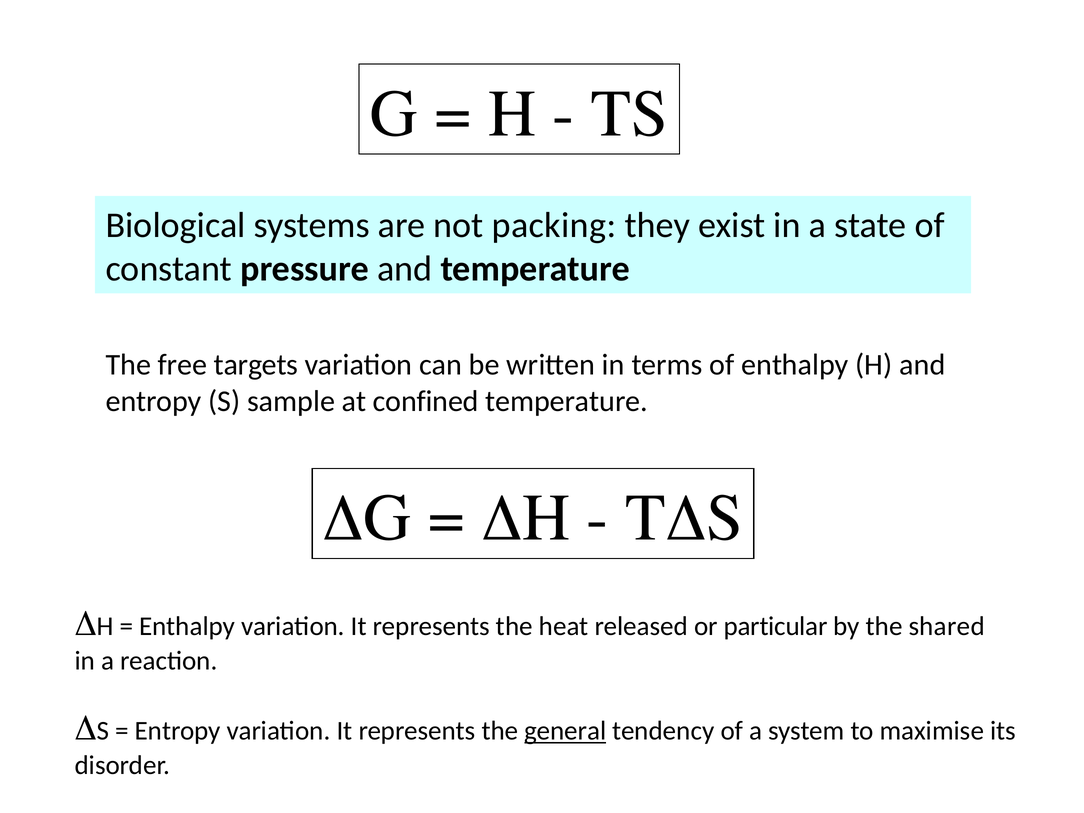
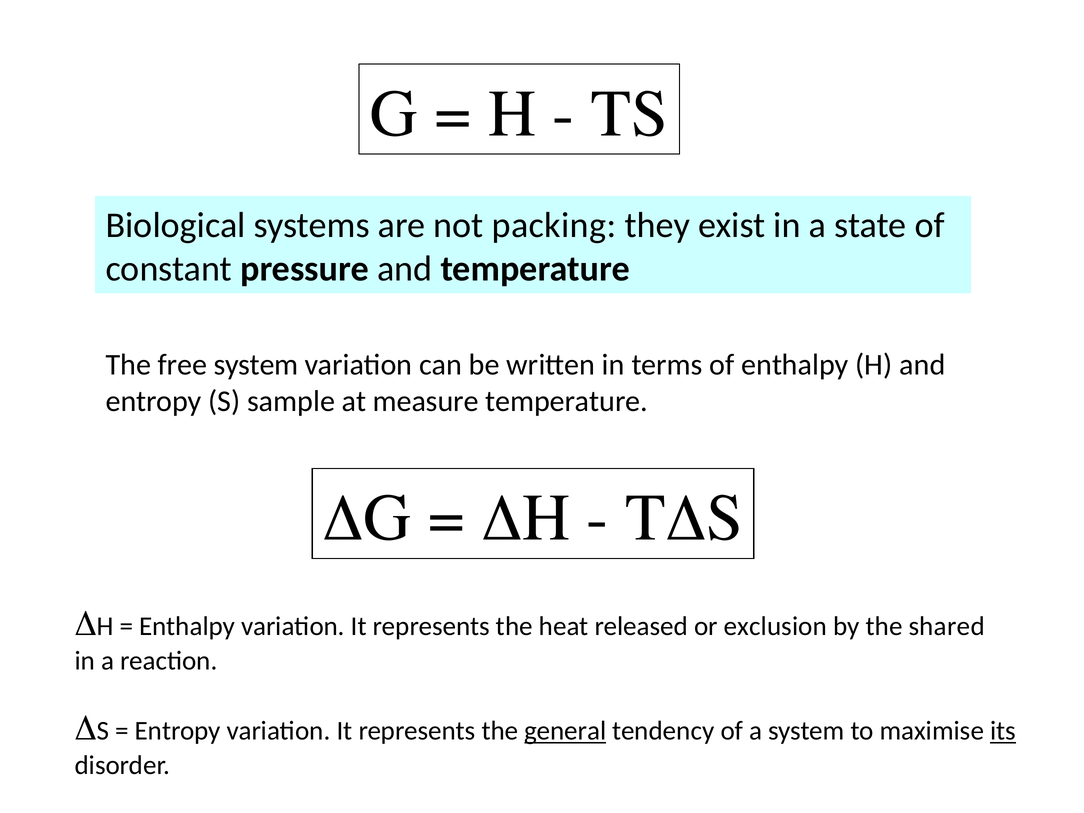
free targets: targets -> system (256, 365)
confined: confined -> measure (426, 401)
particular: particular -> exclusion (775, 626)
its underline: none -> present (1003, 731)
